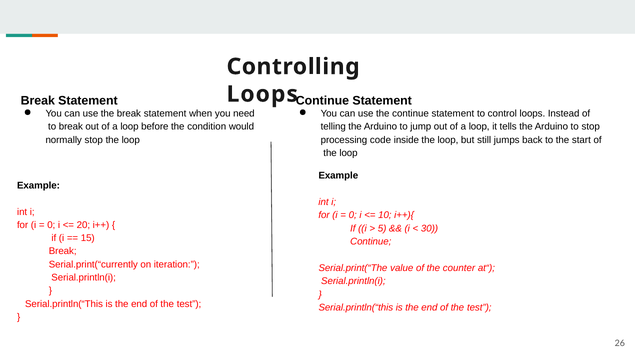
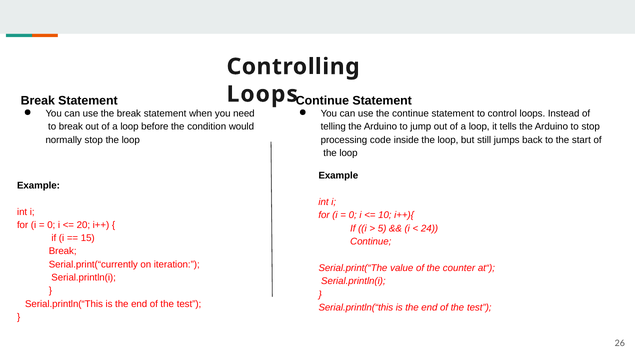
30: 30 -> 24 (430, 229)
